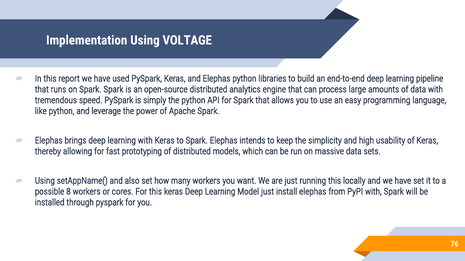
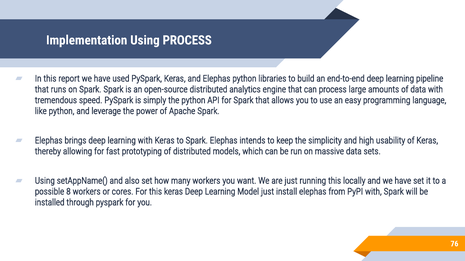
Using VOLTAGE: VOLTAGE -> PROCESS (187, 40)
